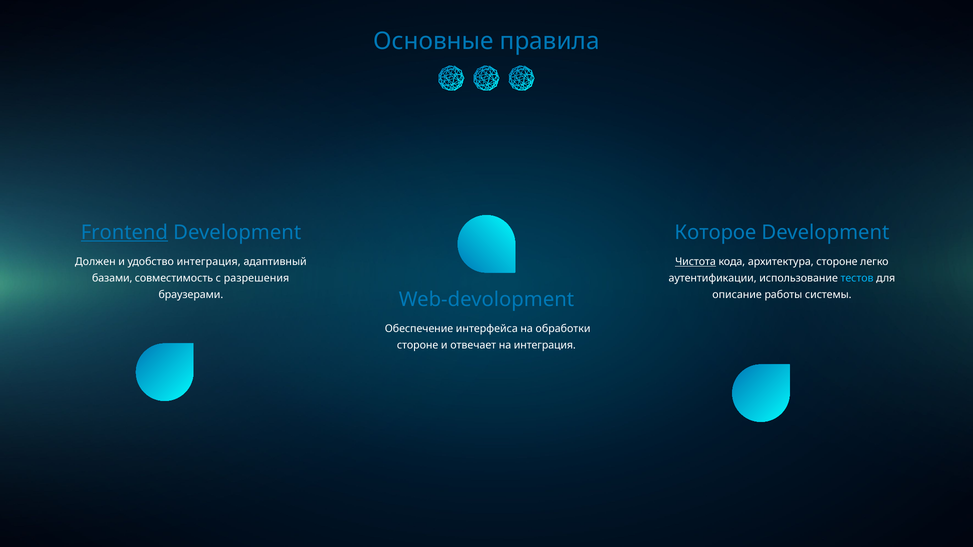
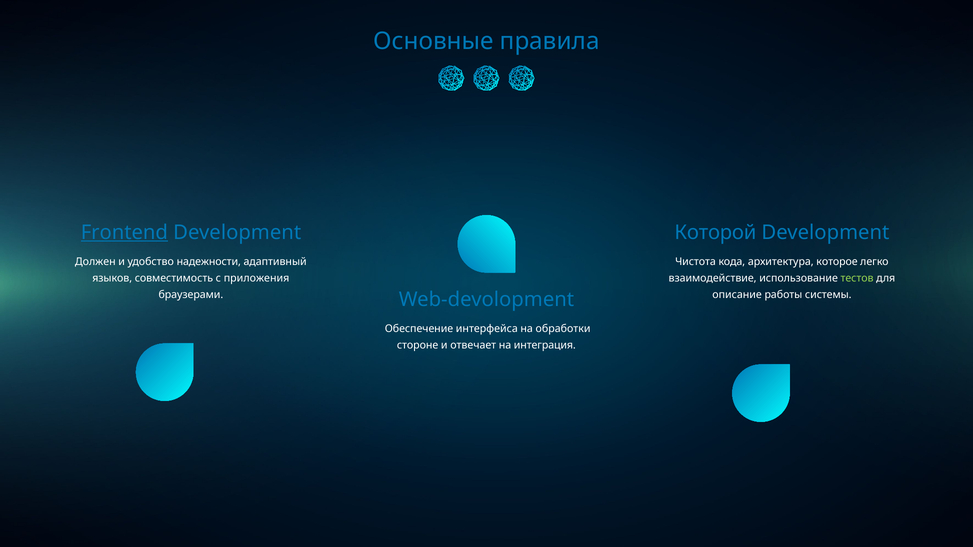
Которое: Которое -> Которой (715, 233)
удобство интеграция: интеграция -> надежности (209, 262)
Чистота underline: present -> none (696, 262)
архитектура стороне: стороне -> которое (837, 262)
базами: базами -> языков (112, 278)
разрешения: разрешения -> приложения (257, 278)
аутентификации: аутентификации -> взаимодействие (713, 278)
тестов colour: light blue -> light green (857, 278)
